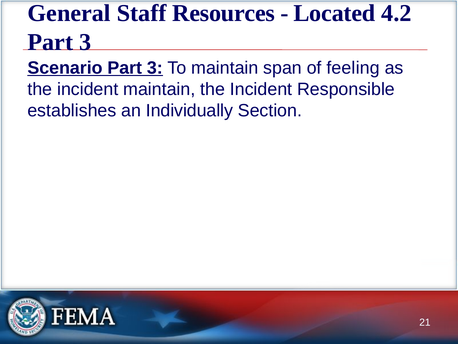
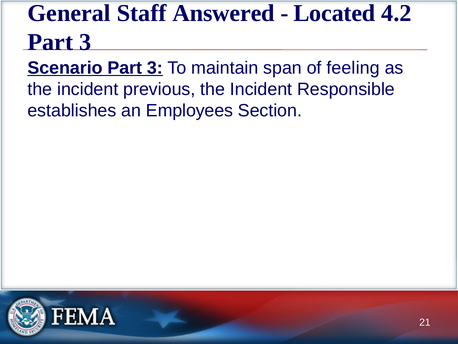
Resources: Resources -> Answered (224, 13)
incident maintain: maintain -> previous (159, 89)
Individually: Individually -> Employees (190, 110)
